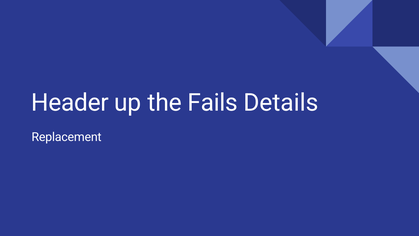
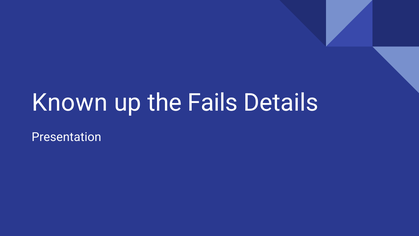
Header: Header -> Known (70, 103)
Replacement: Replacement -> Presentation (66, 137)
